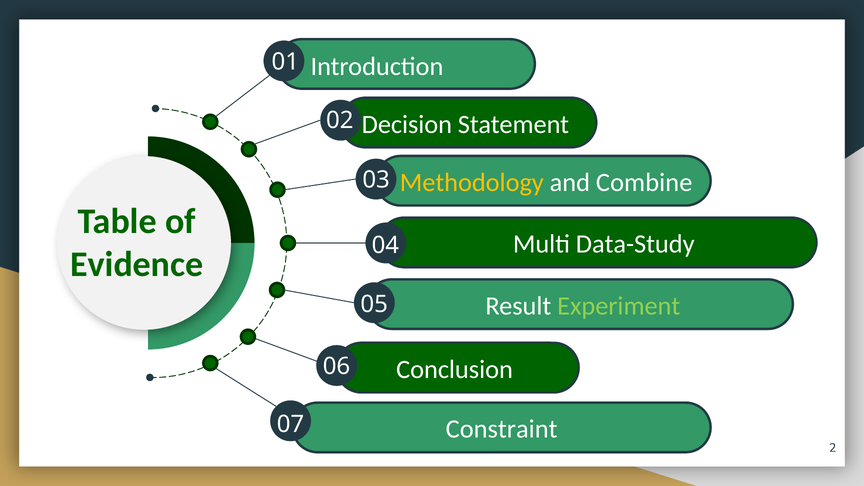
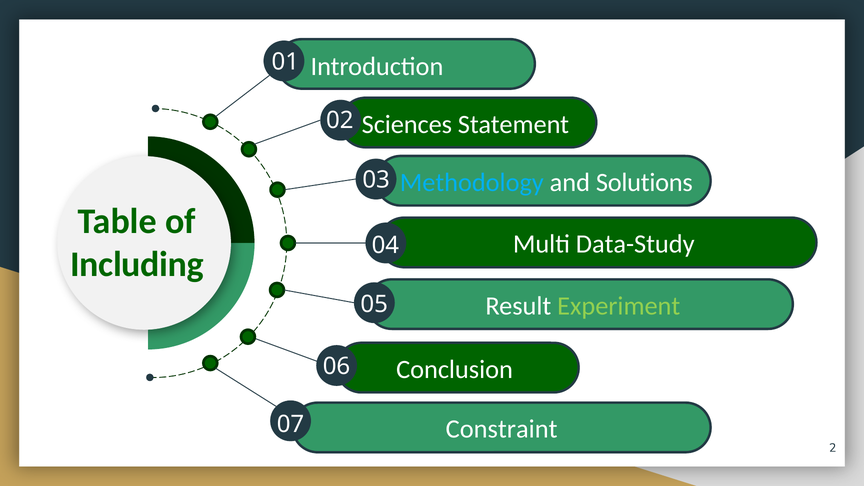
Decision: Decision -> Sciences (407, 124)
Methodology colour: yellow -> light blue (472, 183)
Combine: Combine -> Solutions (644, 183)
Evidence: Evidence -> Including (137, 264)
